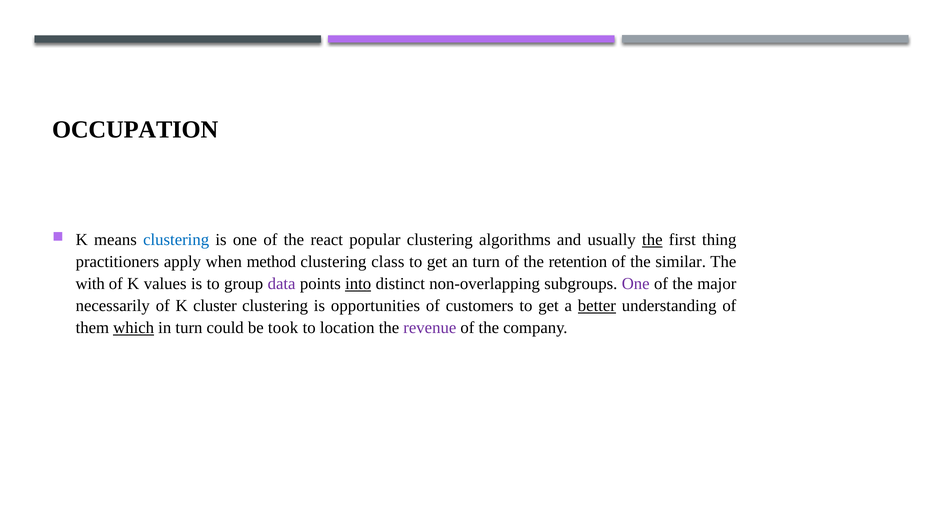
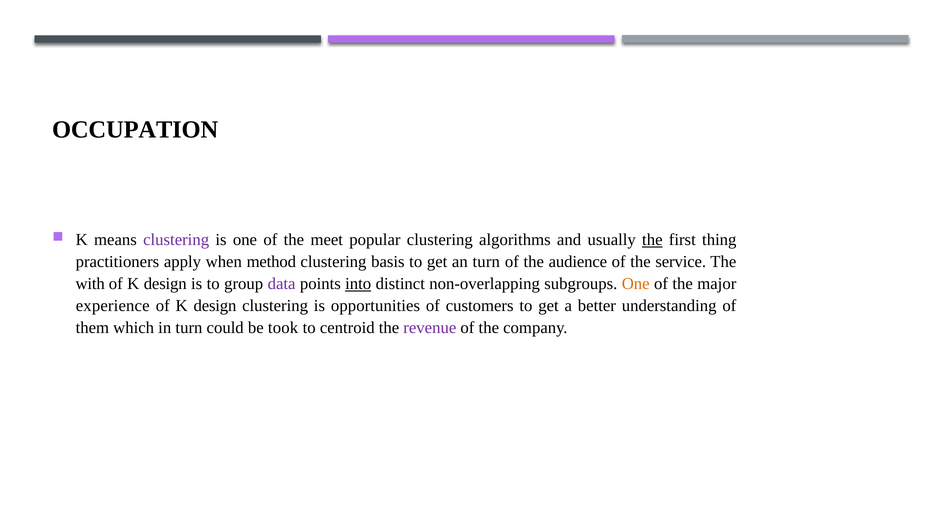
clustering colour: blue -> purple (176, 239)
react: react -> meet (327, 239)
class: class -> basis (388, 261)
retention: retention -> audience (578, 261)
similar: similar -> service (681, 261)
values: values -> design (165, 284)
One colour: purple -> orange (636, 284)
necessarily: necessarily -> experience (113, 306)
cluster: cluster -> design (215, 306)
better underline: present -> none (597, 306)
which underline: present -> none (134, 328)
location: location -> centroid (347, 328)
